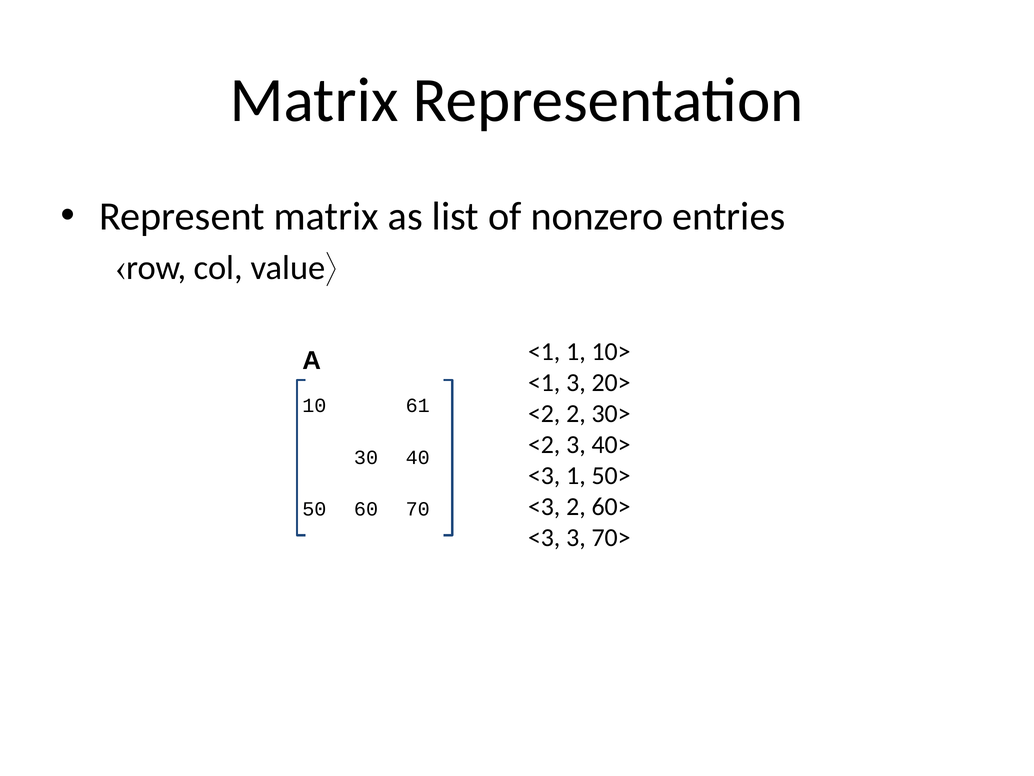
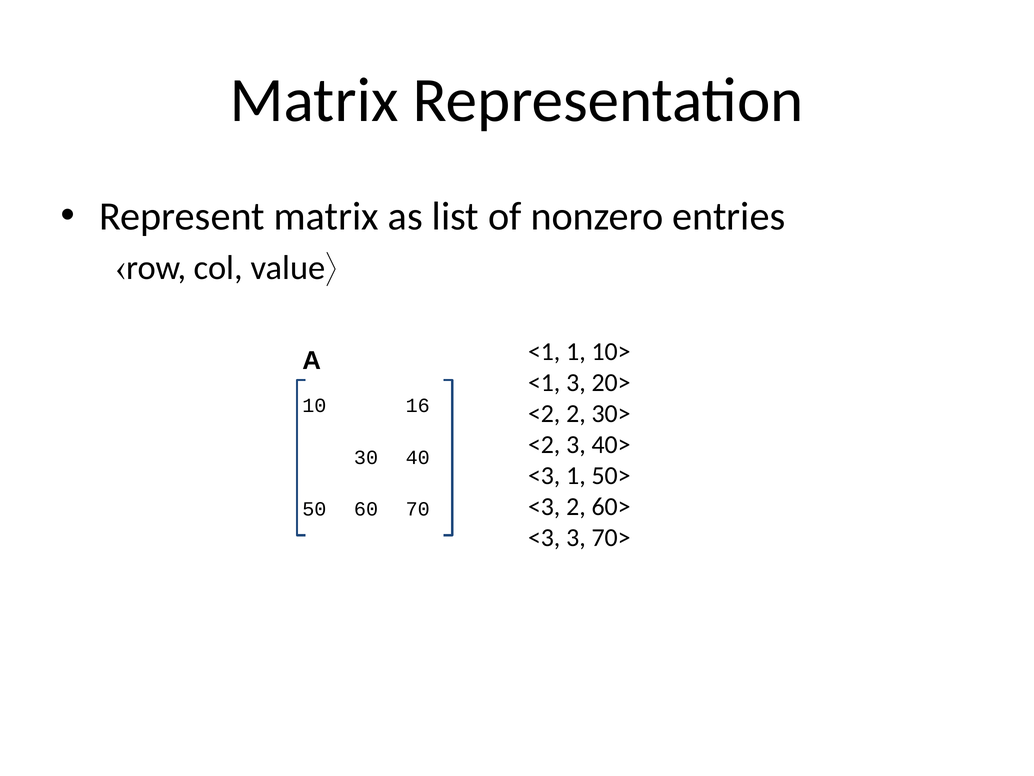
61: 61 -> 16 (418, 406)
